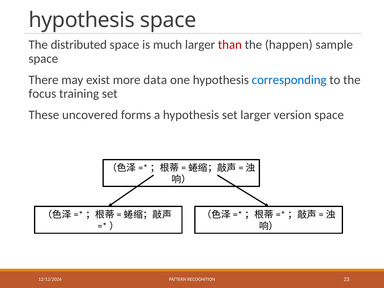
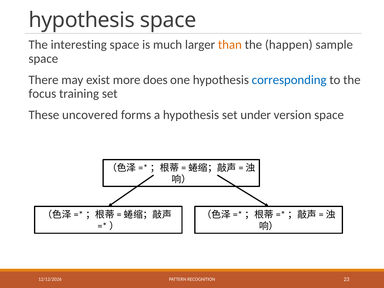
distributed: distributed -> interesting (79, 45)
than colour: red -> orange (230, 45)
data: data -> does (155, 80)
set larger: larger -> under (256, 115)
